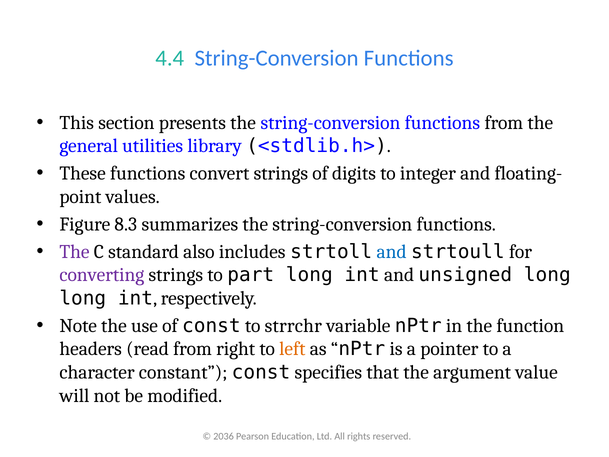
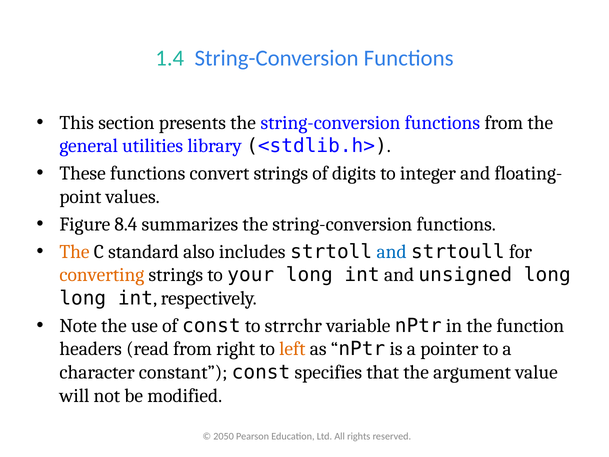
4.4: 4.4 -> 1.4 (170, 58)
8.3: 8.3 -> 8.4 (126, 224)
The colour: purple -> orange (74, 251)
converting colour: purple -> orange (102, 275)
part: part -> your (251, 275)
2036: 2036 -> 2050 (224, 436)
